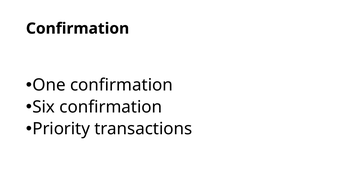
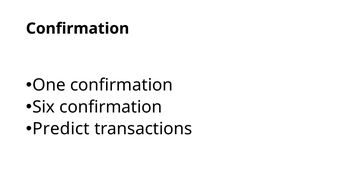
Priority: Priority -> Predict (61, 129)
